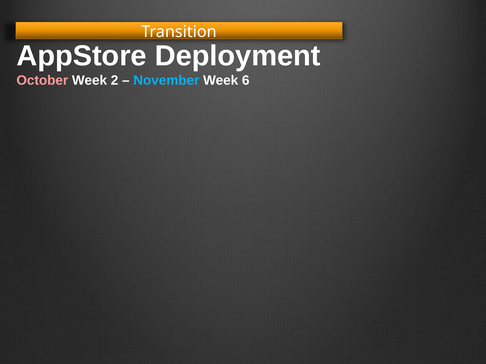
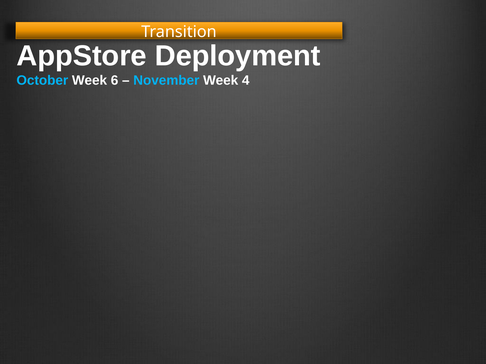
October colour: pink -> light blue (42, 81)
2: 2 -> 6 (115, 81)
6: 6 -> 4 (246, 81)
